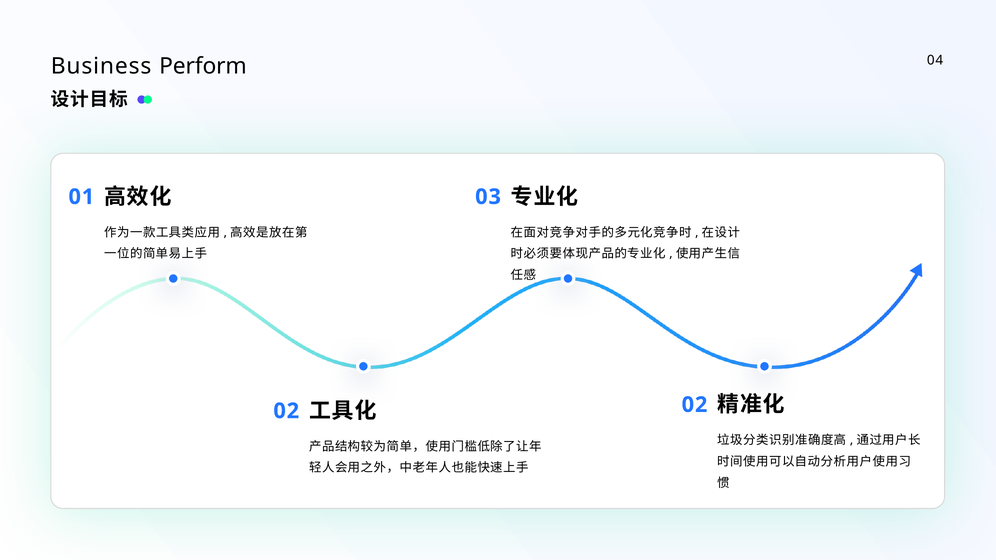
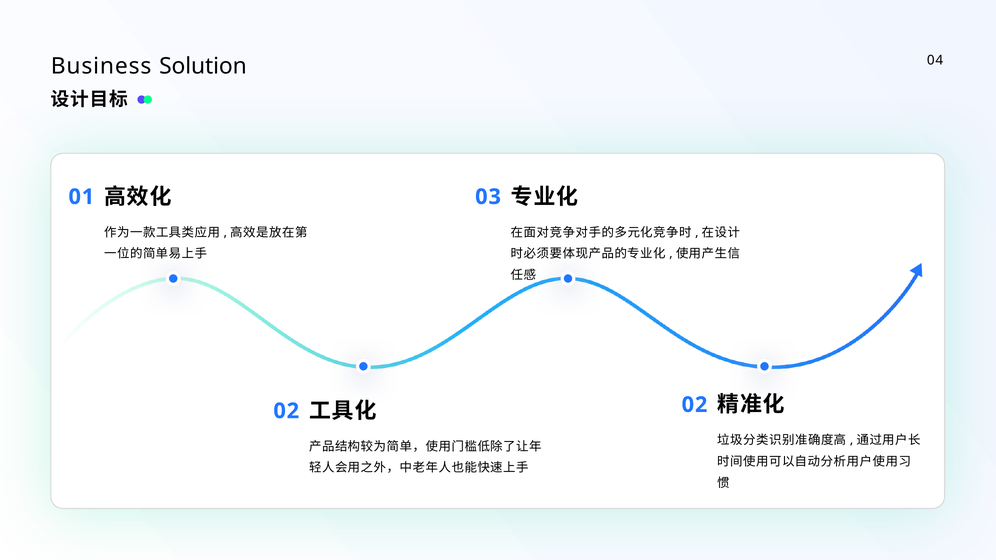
Perform: Perform -> Solution (203, 66)
